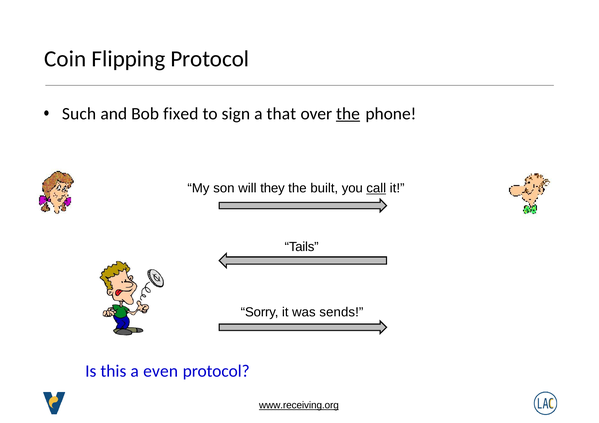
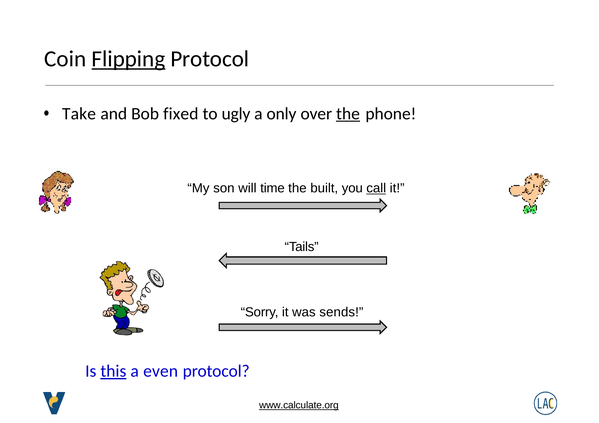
Flipping underline: none -> present (128, 59)
Such: Such -> Take (79, 114)
sign: sign -> ugly (236, 114)
that: that -> only (281, 114)
they: they -> time (273, 188)
this underline: none -> present (113, 371)
www.receiving.org: www.receiving.org -> www.calculate.org (299, 406)
